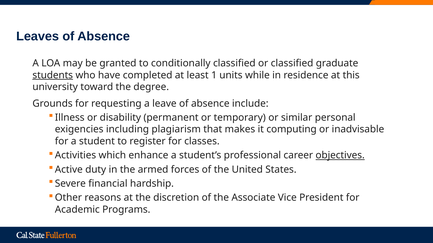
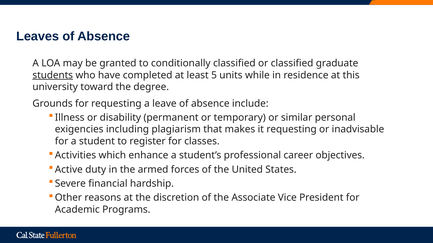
1: 1 -> 5 (214, 75)
it computing: computing -> requesting (292, 130)
objectives underline: present -> none (340, 156)
